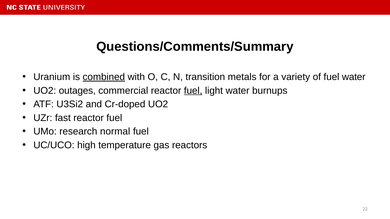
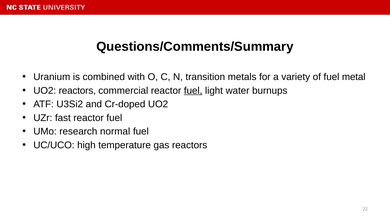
combined underline: present -> none (104, 77)
fuel water: water -> metal (354, 77)
UO2 outages: outages -> reactors (77, 91)
